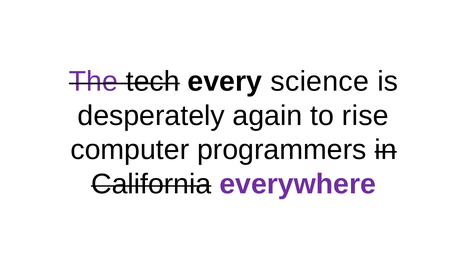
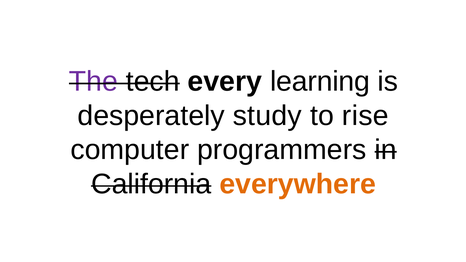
science: science -> learning (320, 82)
again: again -> study (267, 116)
everywhere colour: purple -> orange (298, 184)
